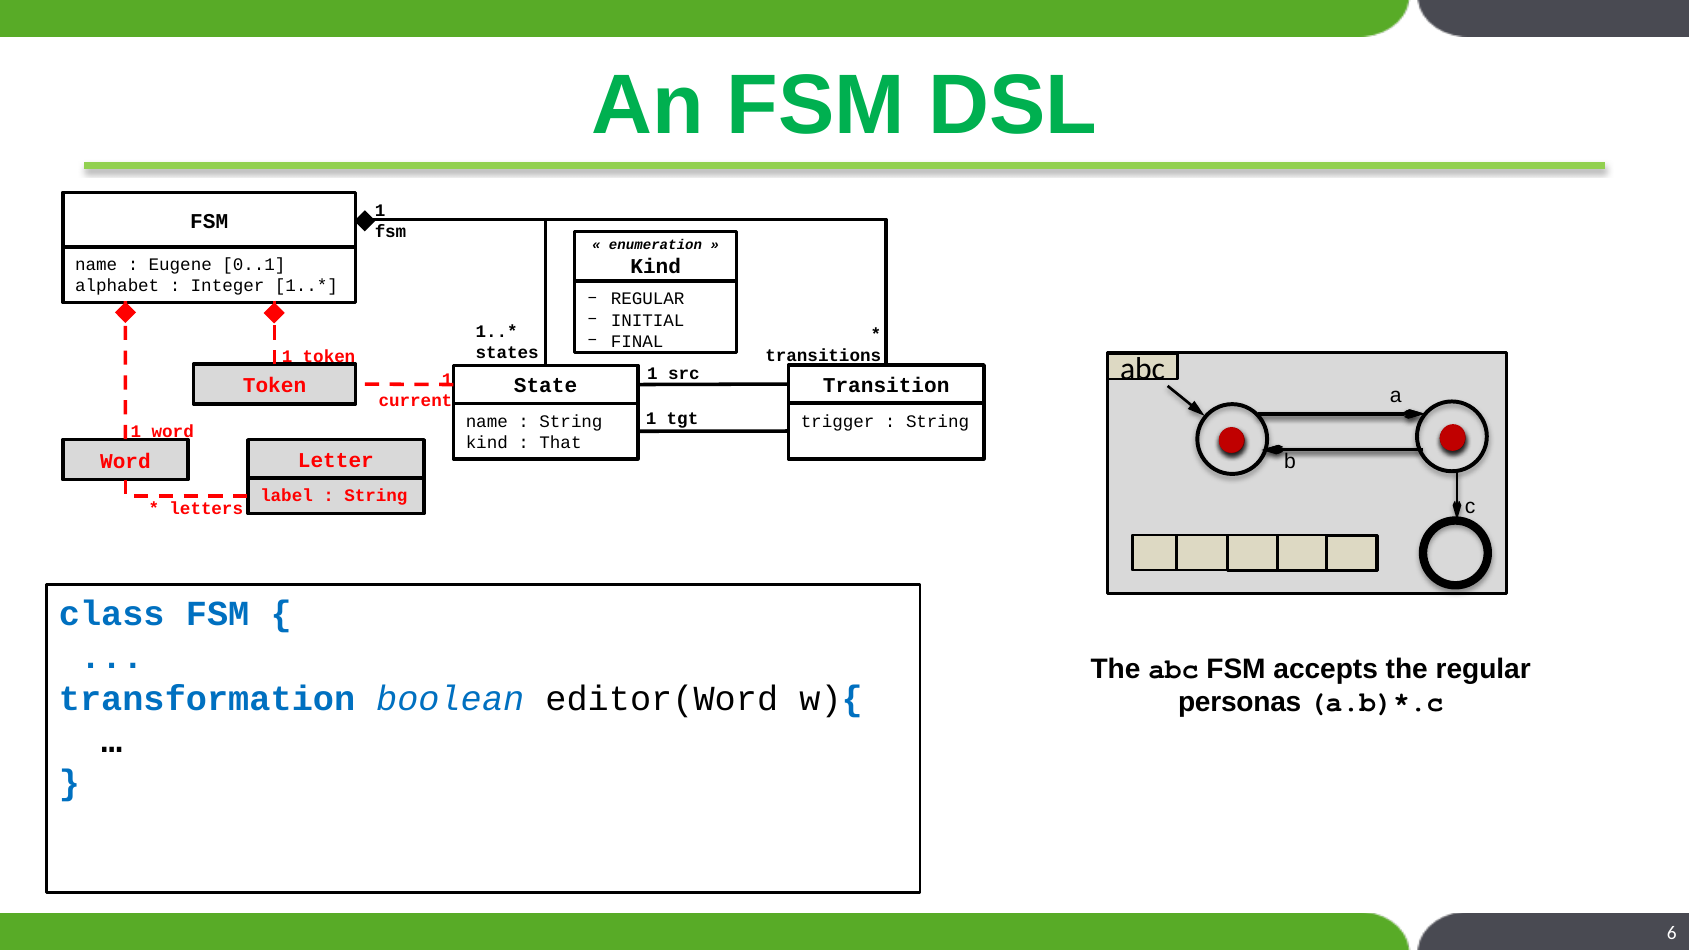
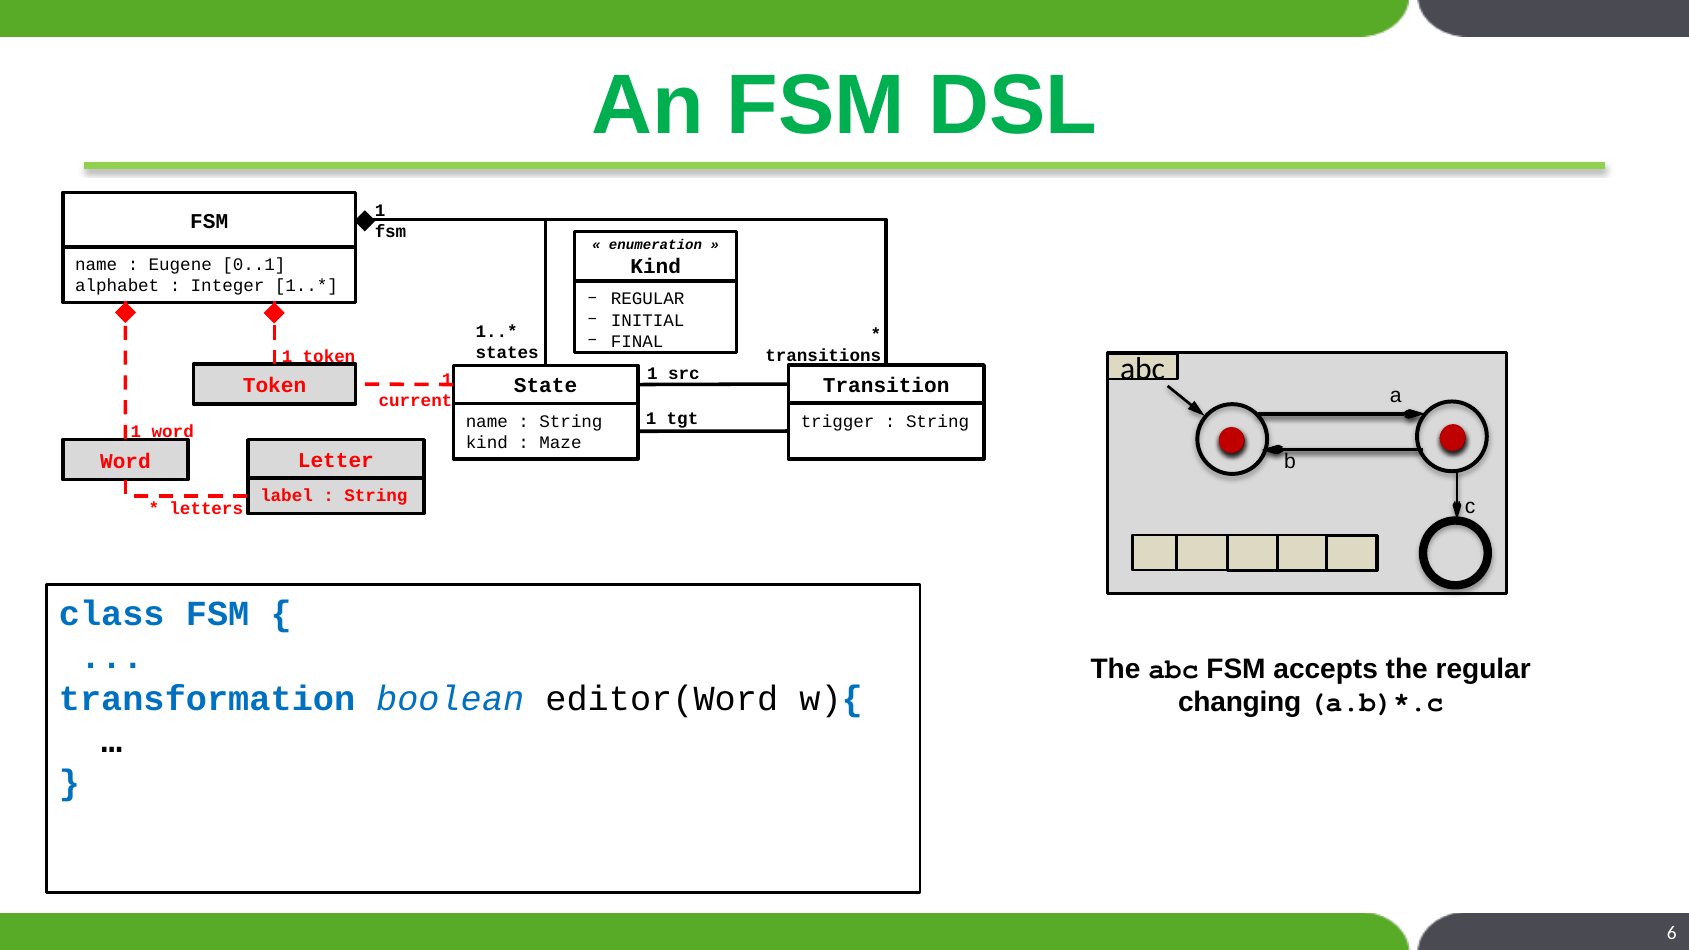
That: That -> Maze (560, 443)
personas: personas -> changing (1240, 703)
